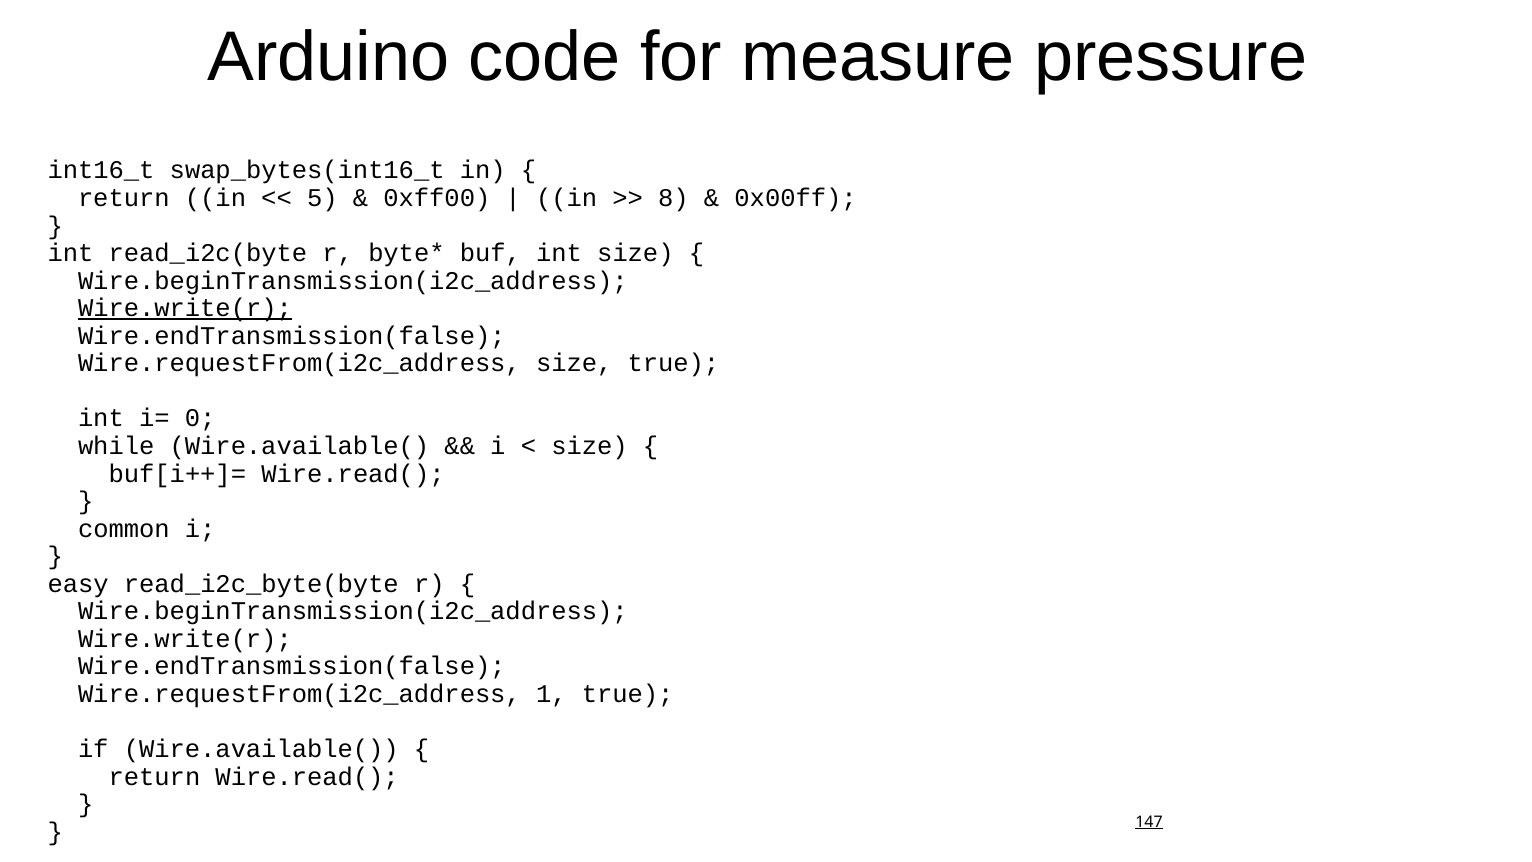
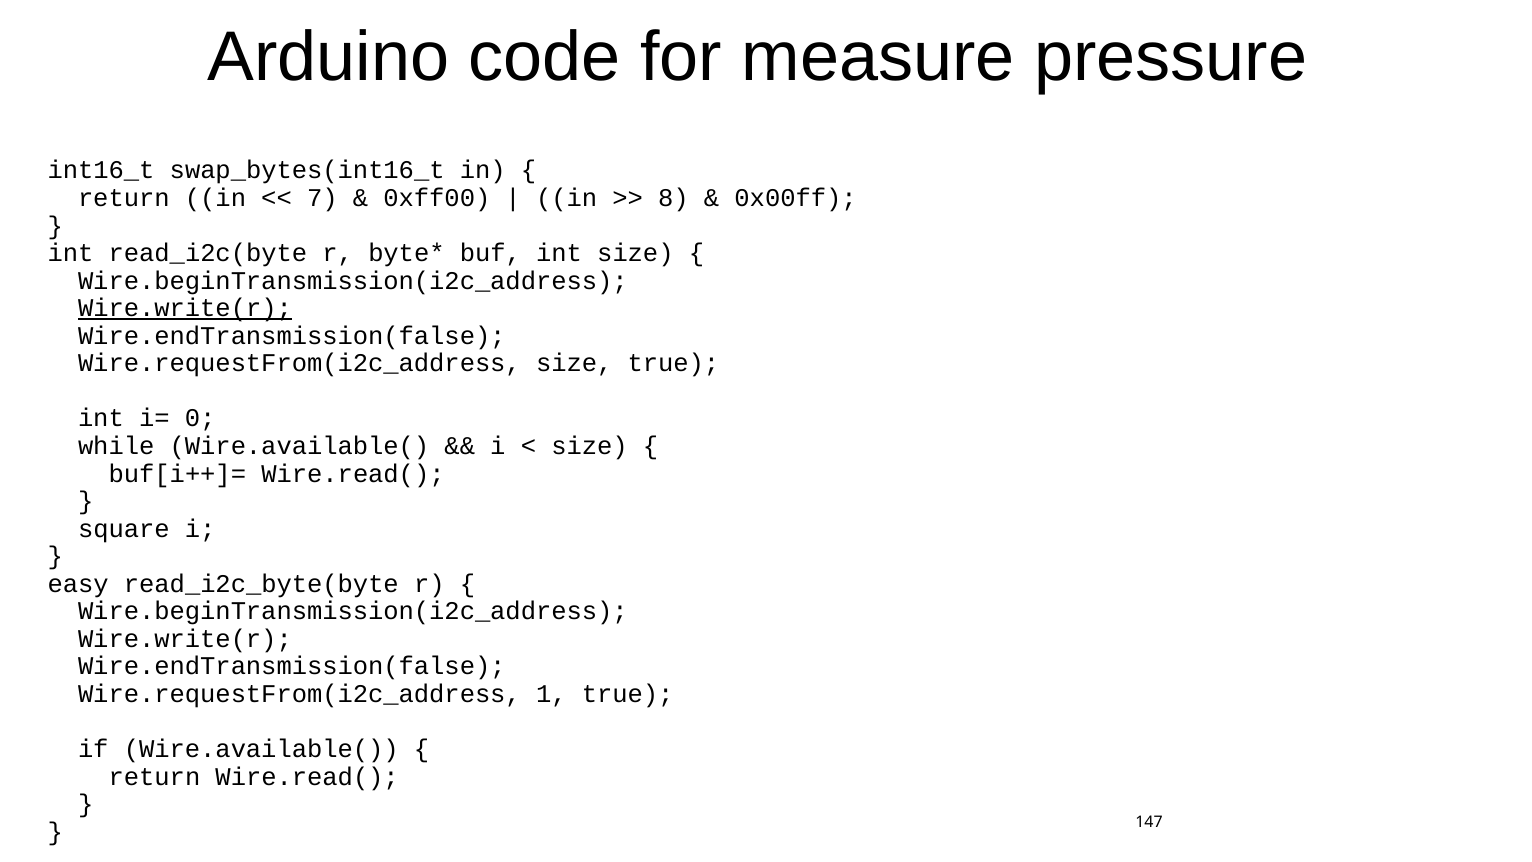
5: 5 -> 7 (322, 198)
common: common -> square (124, 529)
147 underline: present -> none (1149, 822)
